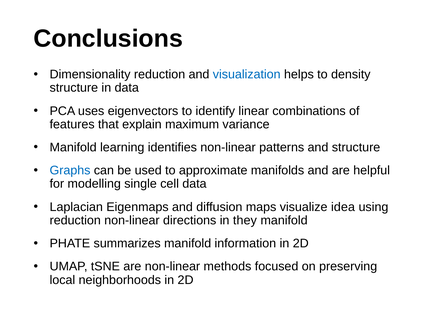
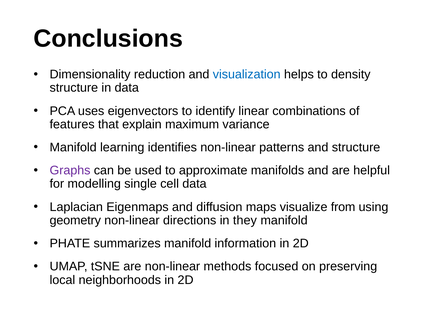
Graphs colour: blue -> purple (70, 171)
idea: idea -> from (343, 207)
reduction: reduction -> geometry (75, 221)
